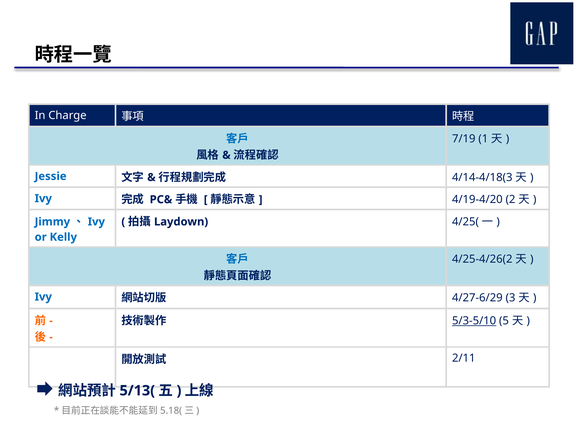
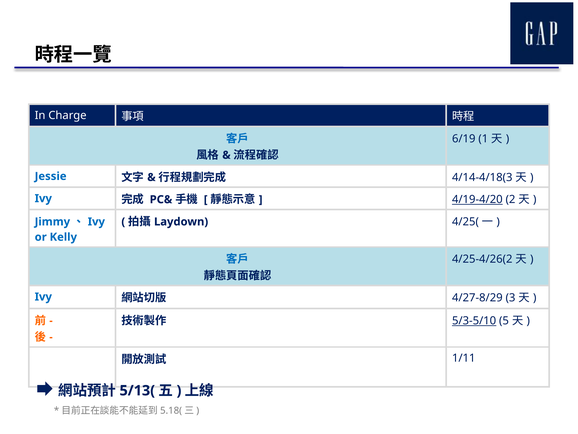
7/19: 7/19 -> 6/19 (464, 139)
4/19-4/20 underline: none -> present (477, 199)
4/27-6/29: 4/27-6/29 -> 4/27-8/29 (477, 298)
2/11: 2/11 -> 1/11 (464, 358)
